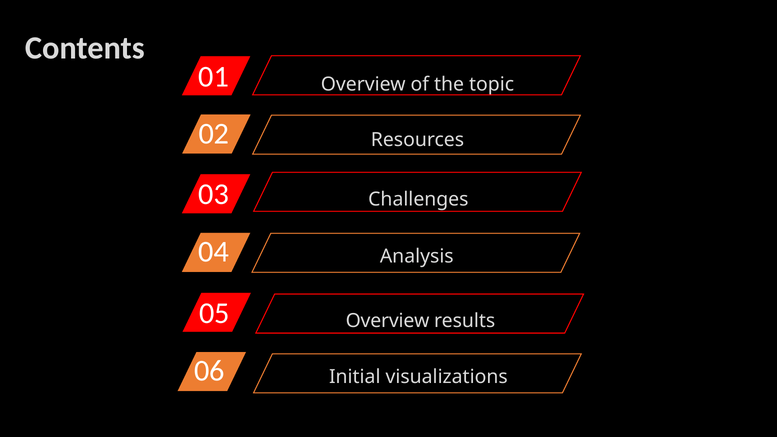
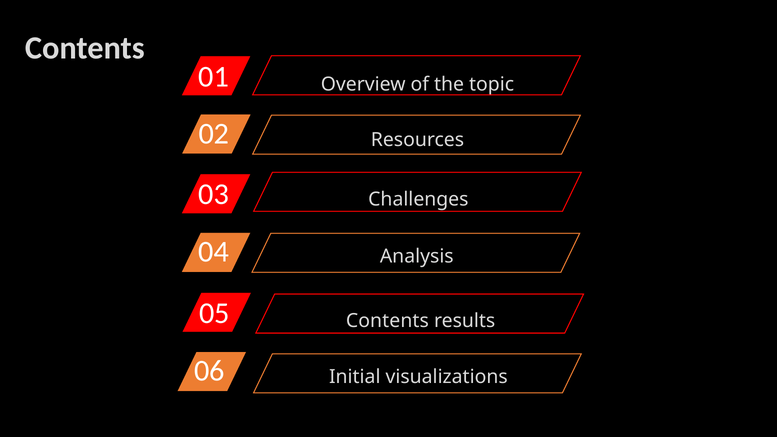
Overview: Overview -> Contents (387, 321)
